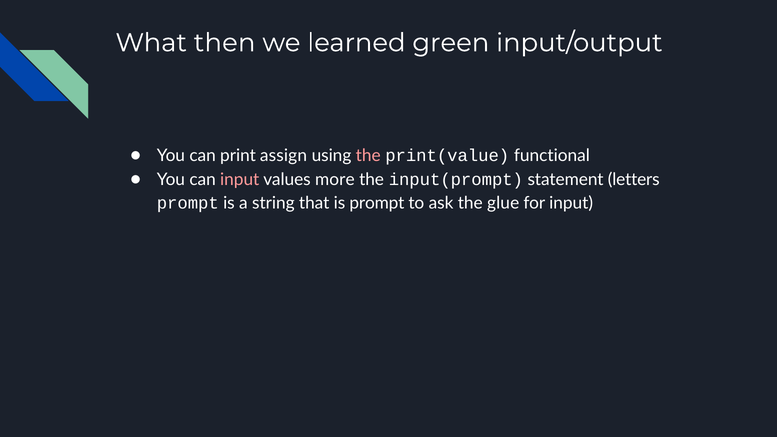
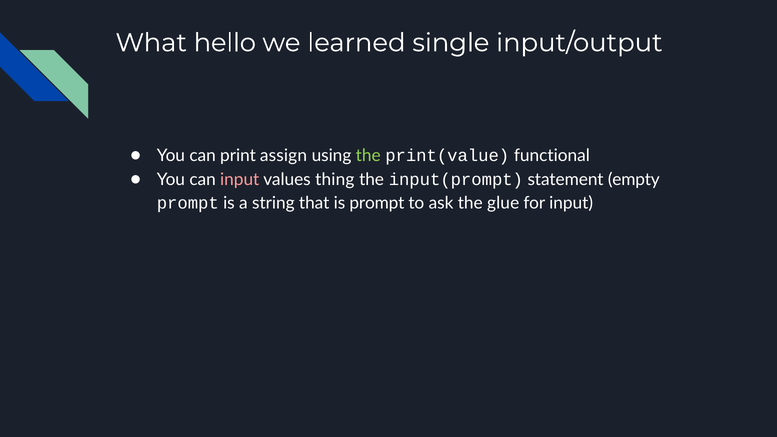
then: then -> hello (225, 43)
green: green -> single (451, 43)
the colour: pink -> light green (368, 156)
more: more -> thing (335, 179)
letters: letters -> empty (634, 179)
